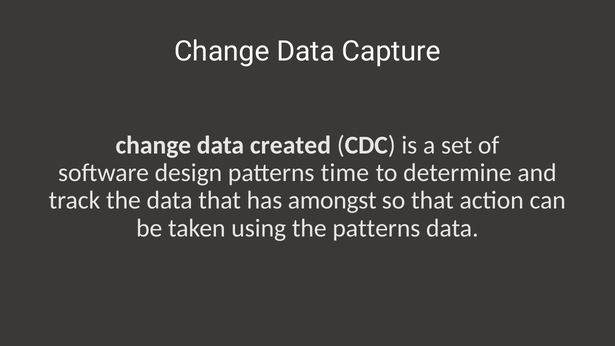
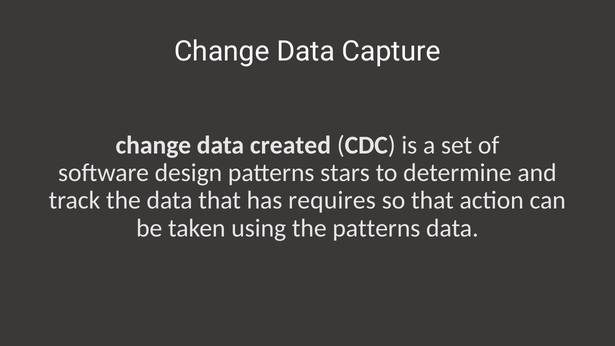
time: time -> stars (345, 173)
amongst: amongst -> requires (332, 201)
